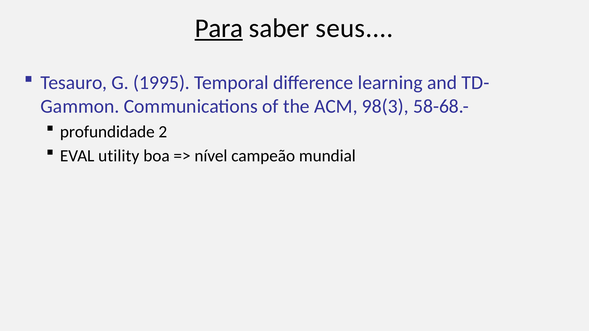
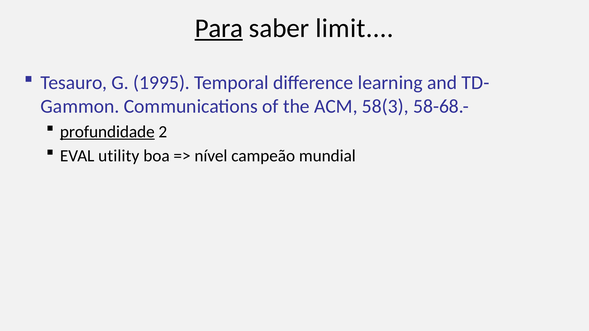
seus: seus -> limit (355, 28)
98(3: 98(3 -> 58(3 (385, 106)
profundidade underline: none -> present (107, 132)
